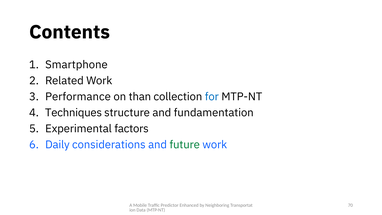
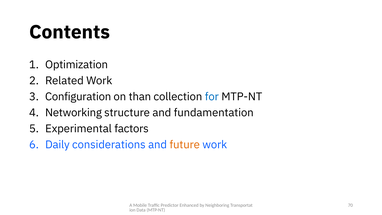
Smartphone: Smartphone -> Optimization (77, 65)
Performance: Performance -> Configuration (78, 97)
Techniques: Techniques -> Networking (73, 113)
future colour: green -> orange (185, 145)
